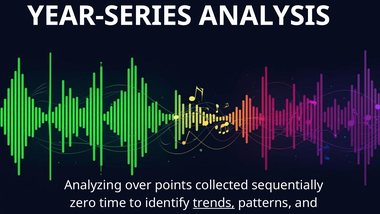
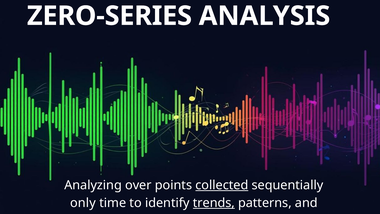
YEAR-SERIES: YEAR-SERIES -> ZERO-SERIES (109, 16)
collected underline: none -> present (222, 185)
zero: zero -> only (83, 203)
